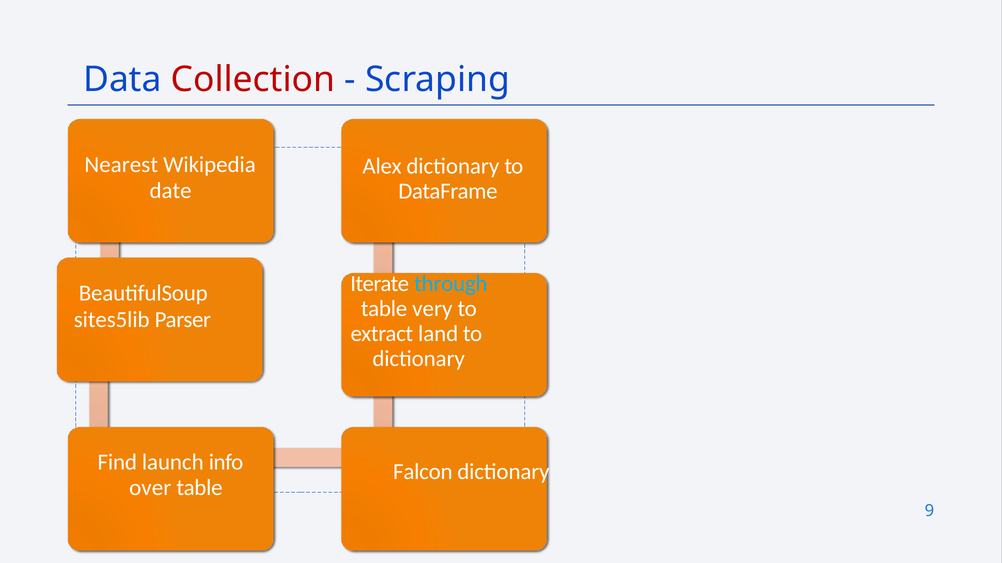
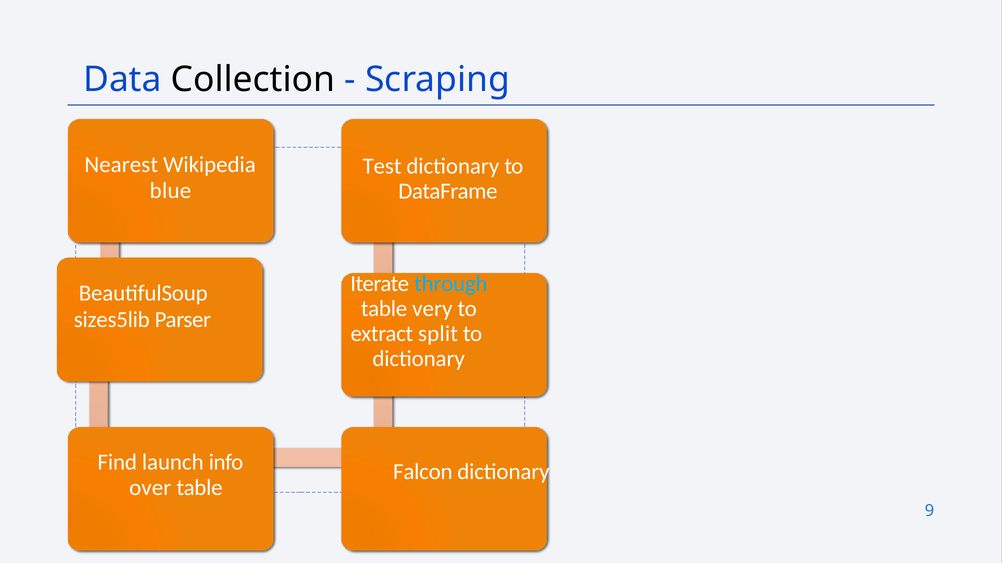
Collection colour: red -> black (253, 79)
Alex: Alex -> Test (382, 166)
date: date -> blue (170, 191)
sites5lib: sites5lib -> sizes5lib (112, 320)
land: land -> split (438, 334)
